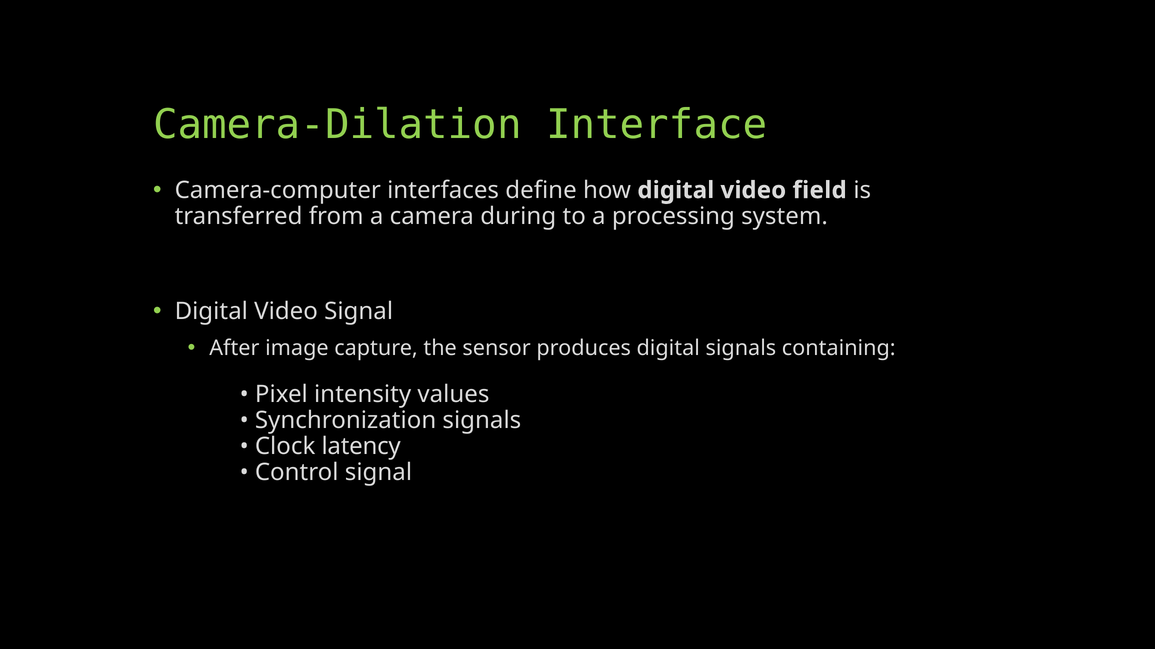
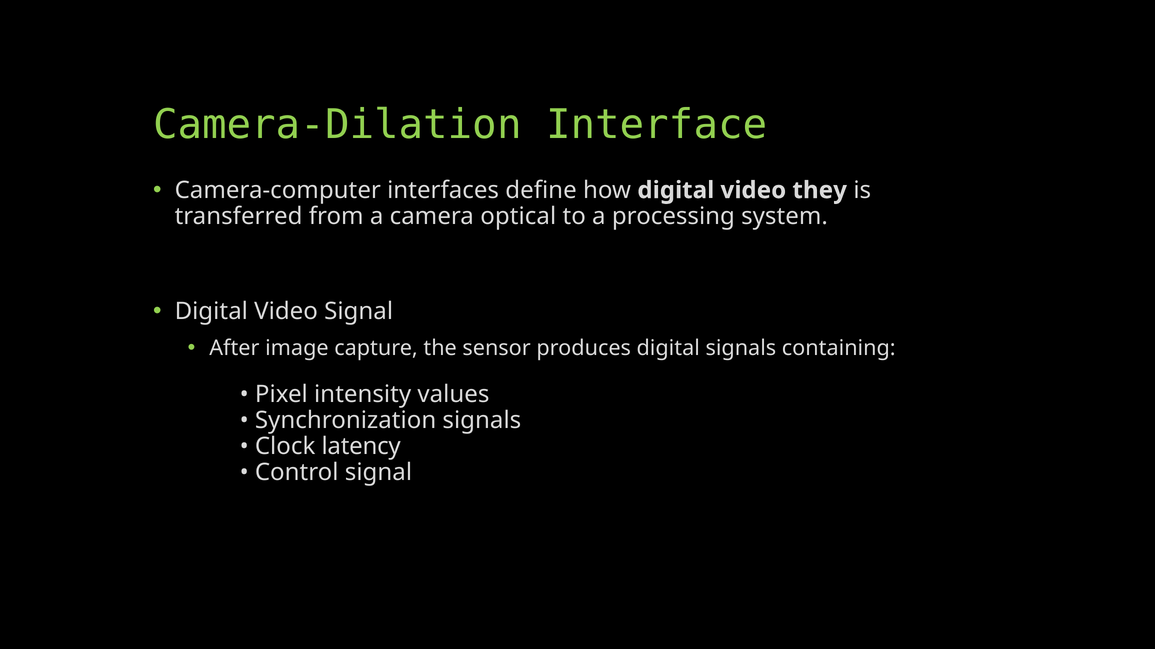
field: field -> they (820, 190)
during: during -> optical (518, 216)
